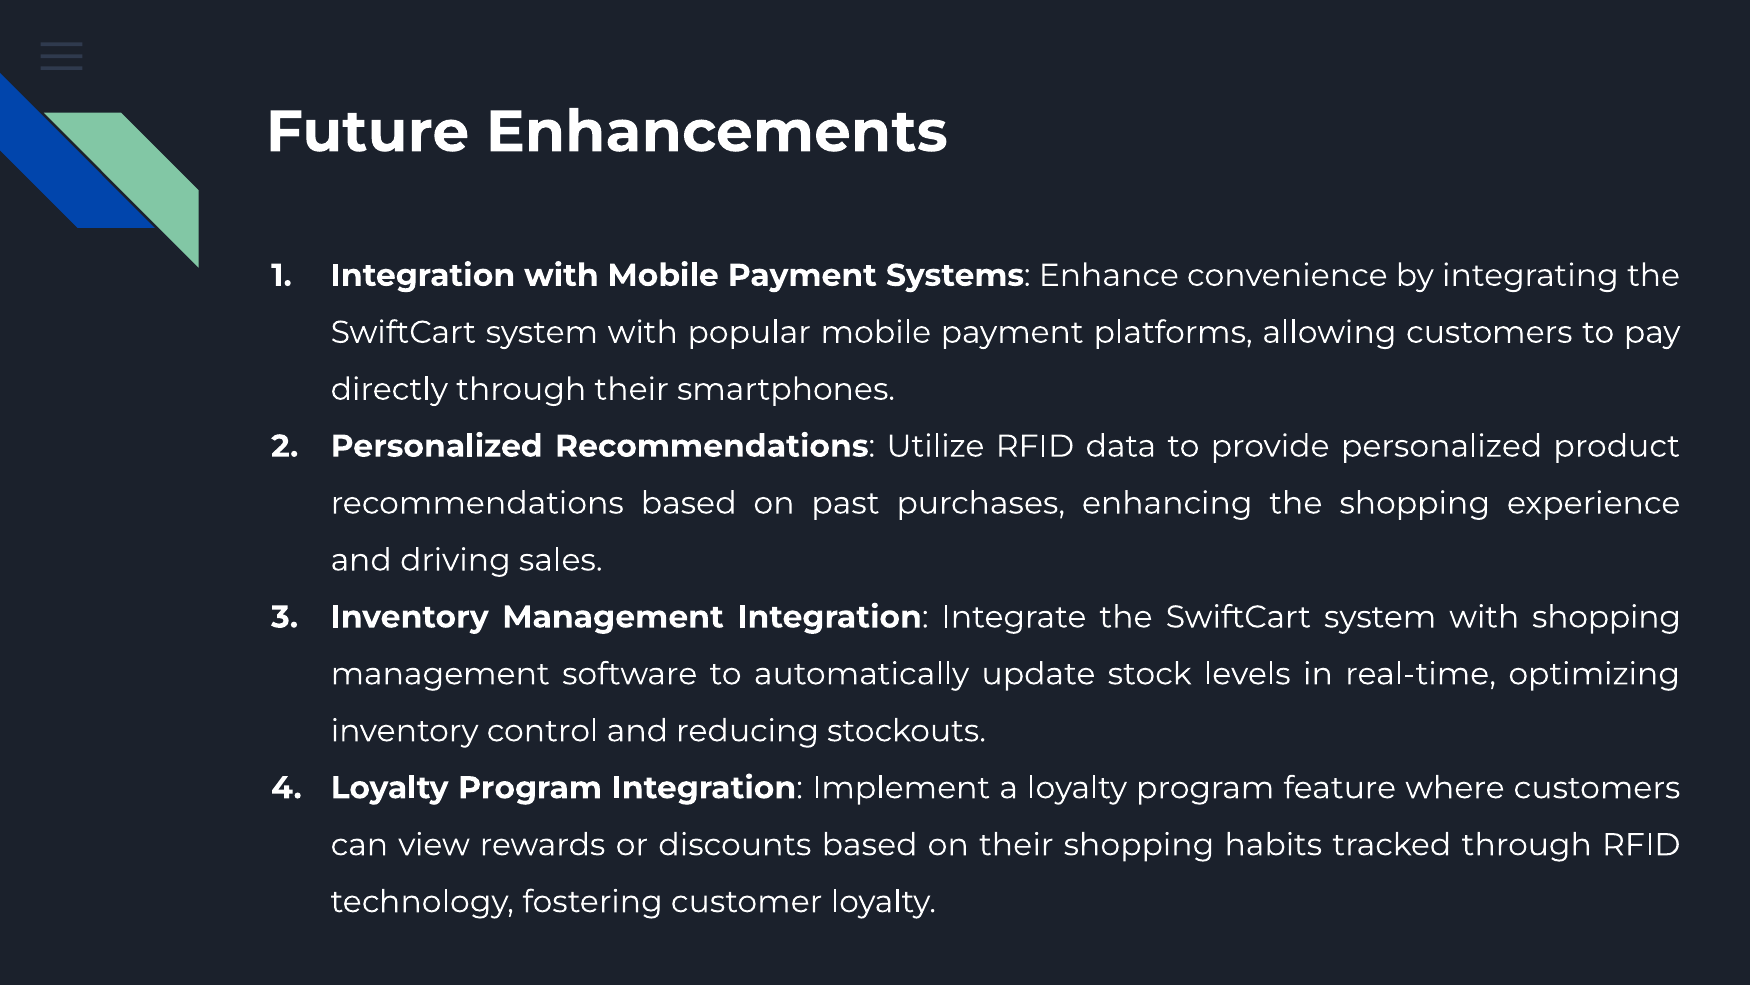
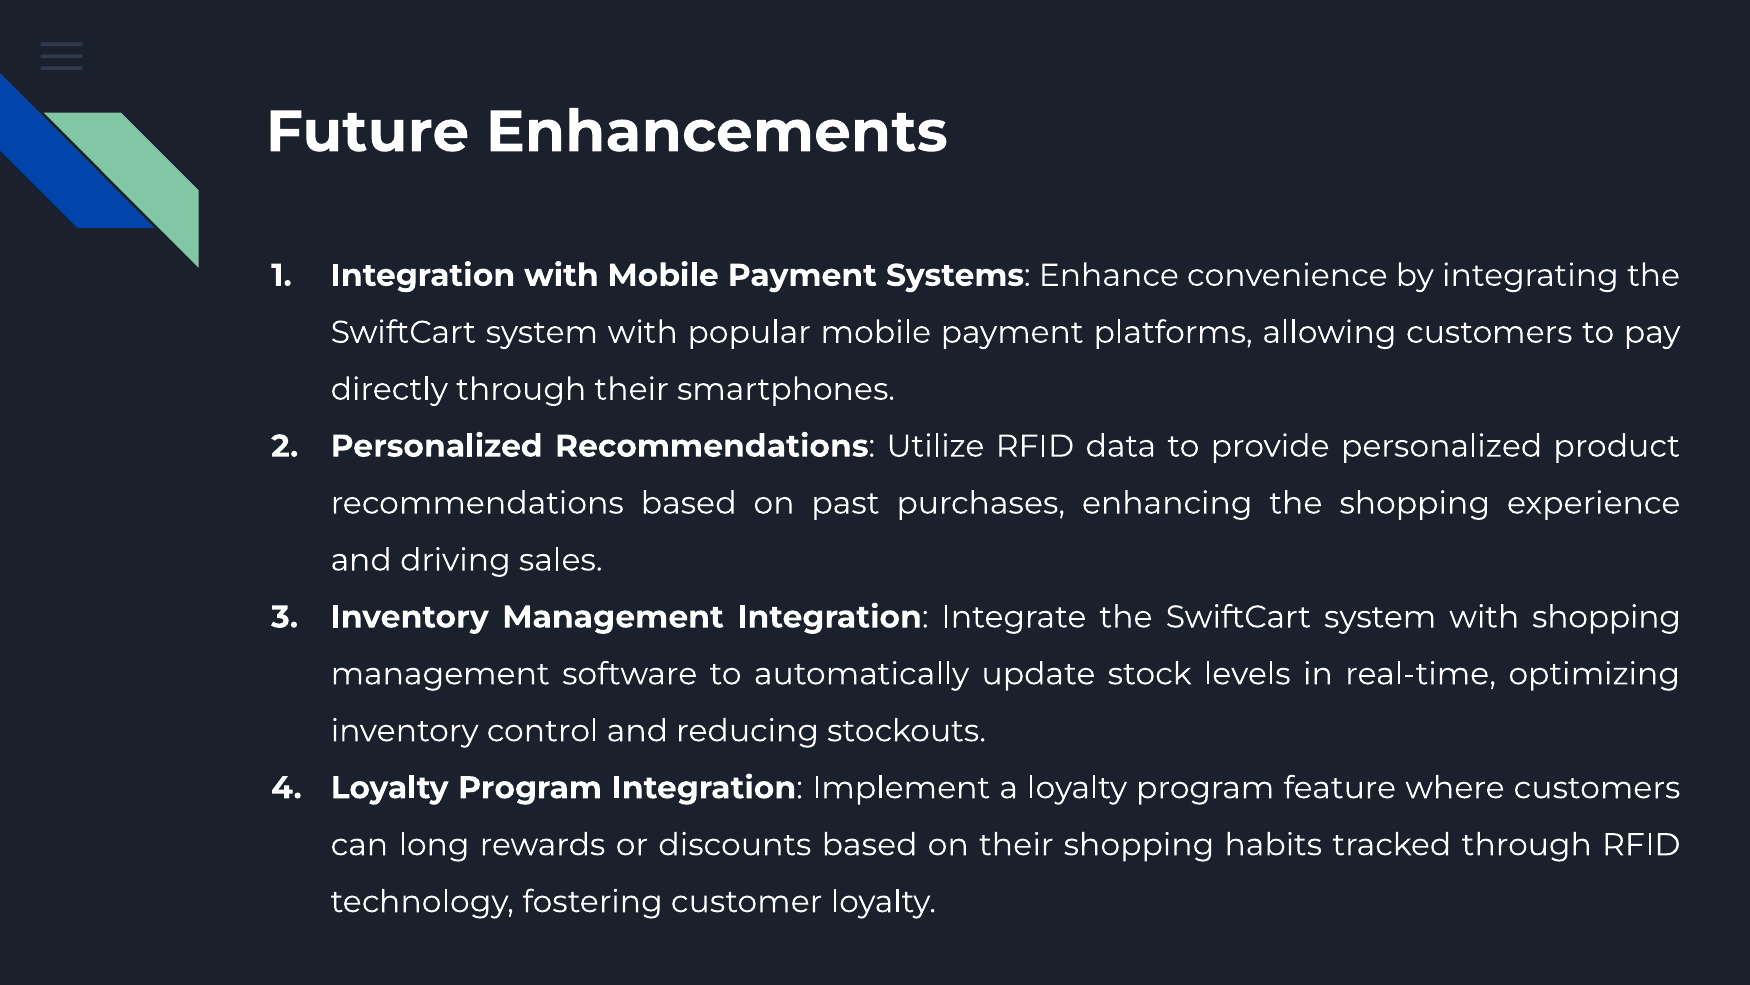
view: view -> long (434, 844)
